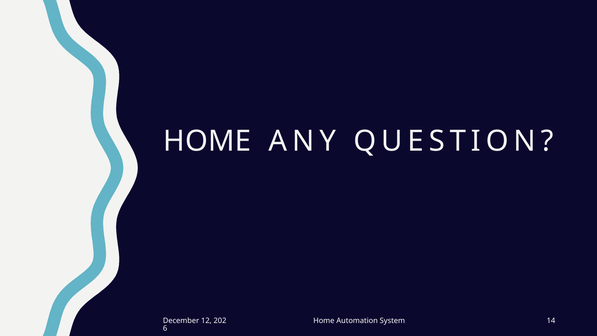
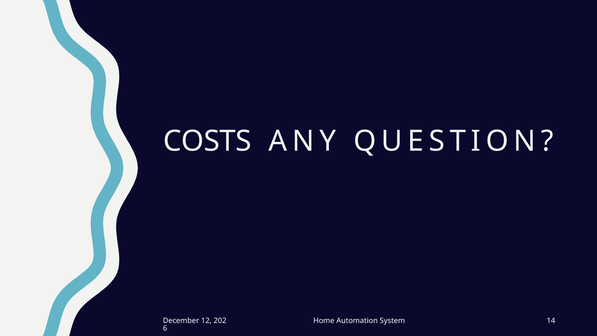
HOME: HOME -> COSTS (207, 141)
